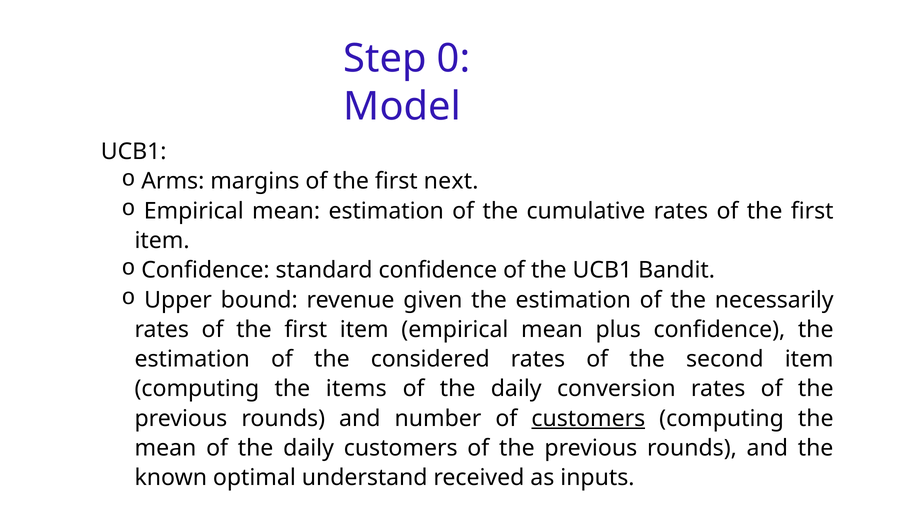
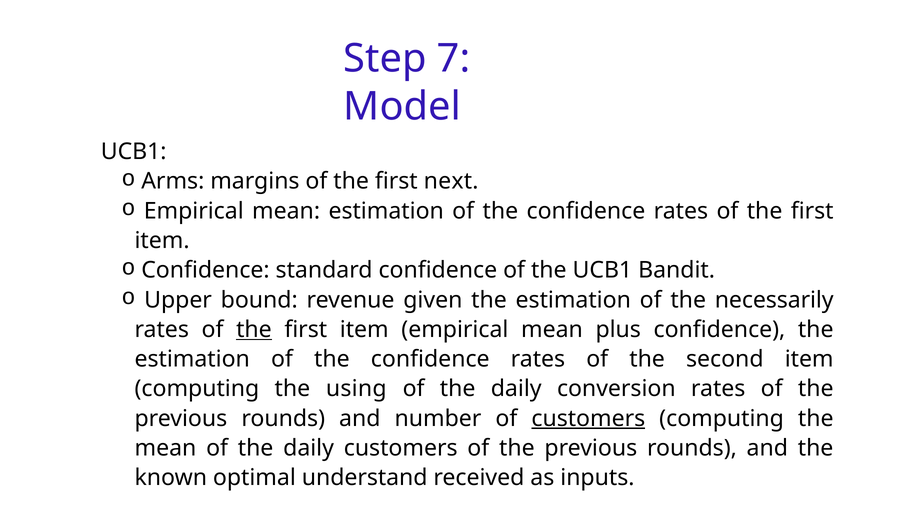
0: 0 -> 7 (454, 59)
cumulative: cumulative -> confidence (586, 211)
the underline: none -> present (254, 330)
considered: considered -> confidence (430, 359)
items: items -> using (356, 389)
